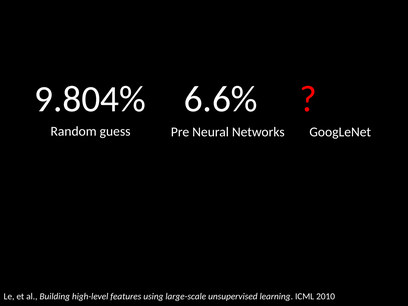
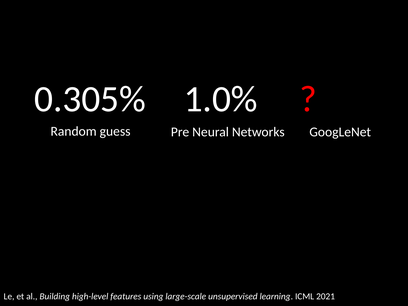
9.804%: 9.804% -> 0.305% (90, 99)
6.6%: 6.6% -> 1.0% (221, 99)
2010: 2010 -> 2021 (326, 297)
